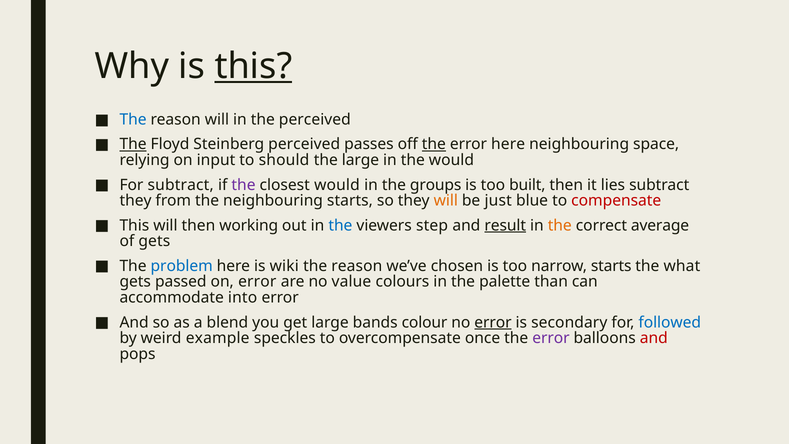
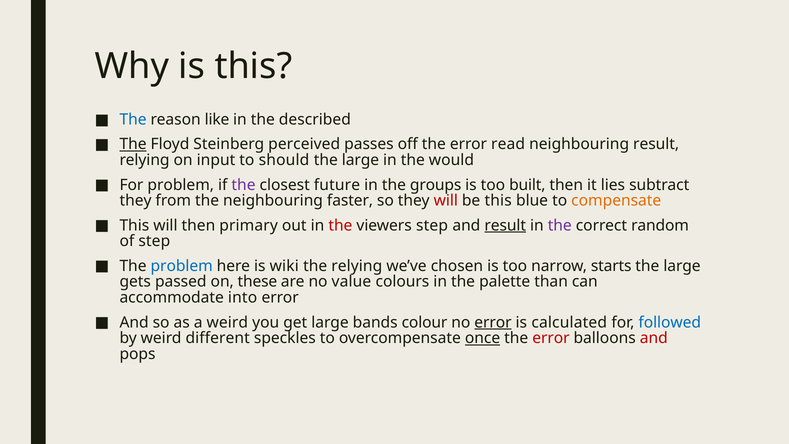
this underline: present -> none (253, 66)
reason will: will -> like (217, 120)
the perceived: perceived -> described (315, 120)
the underline: present -> none (434, 144)
error here: here -> read (508, 144)
neighbouring space: space -> result (656, 144)
For subtract: subtract -> problem (181, 185)
closest would: would -> future (337, 185)
neighbouring starts: starts -> faster (350, 201)
will colour: orange -> red (446, 201)
be just: just -> this (498, 201)
compensate colour: red -> orange (616, 201)
working: working -> primary (249, 225)
the colour: blue -> red (340, 225)
the colour: orange -> purple (560, 225)
average: average -> random (660, 225)
of gets: gets -> step (154, 241)
reason: reason -> relying (357, 266)
what: what -> large (682, 266)
on error: error -> these (257, 282)
a blend: blend -> weird (227, 322)
secondary: secondary -> calculated (569, 322)
example: example -> different (218, 338)
once underline: none -> present (483, 338)
error colour: purple -> red (551, 338)
